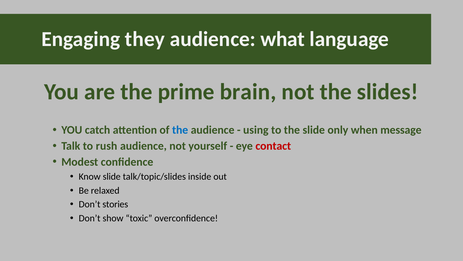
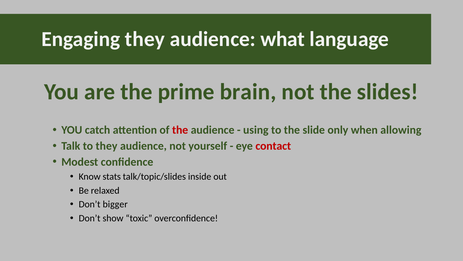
the colour: blue -> red (180, 130)
message: message -> allowing (401, 130)
to rush: rush -> they (107, 146)
Know slide: slide -> stats (112, 176)
stories: stories -> bigger (115, 204)
